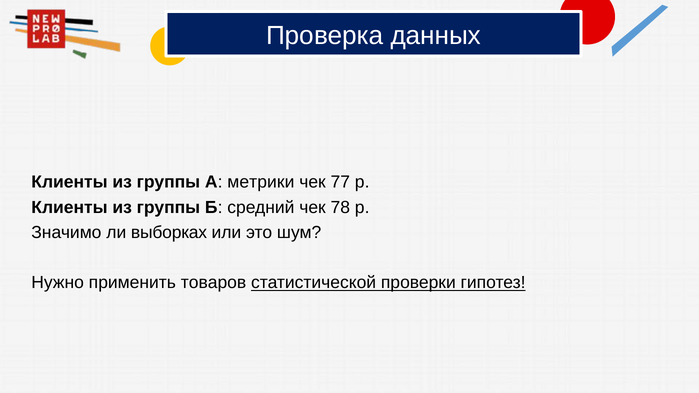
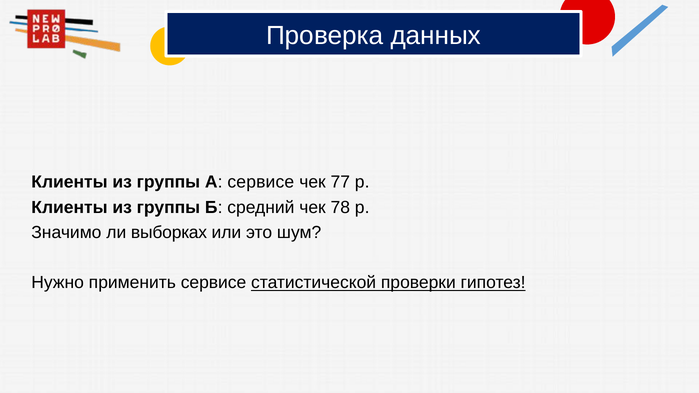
А метрики: метрики -> сервисе (261, 182)
применить товаров: товаров -> сервисе (214, 283)
